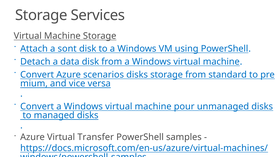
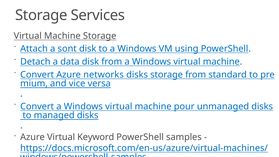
scenarios: scenarios -> networks (104, 75)
Transfer: Transfer -> Keyword (96, 137)
